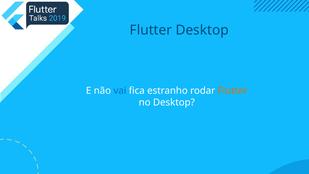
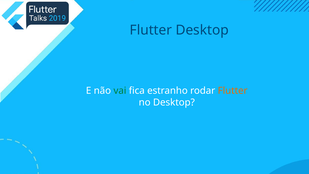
vai colour: blue -> green (120, 91)
